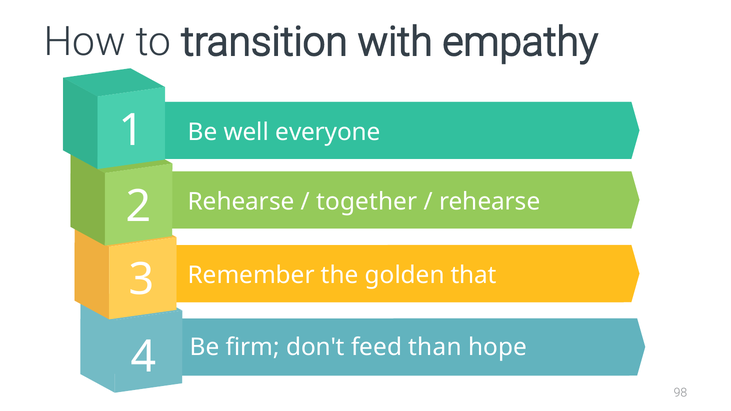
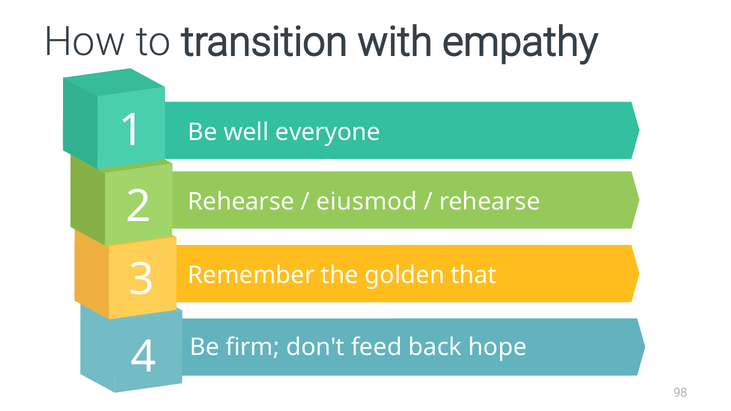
together: together -> eiusmod (367, 202)
than: than -> back (435, 347)
